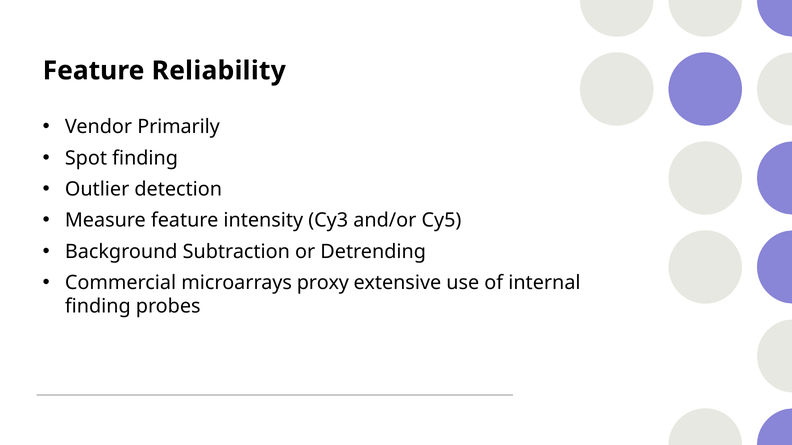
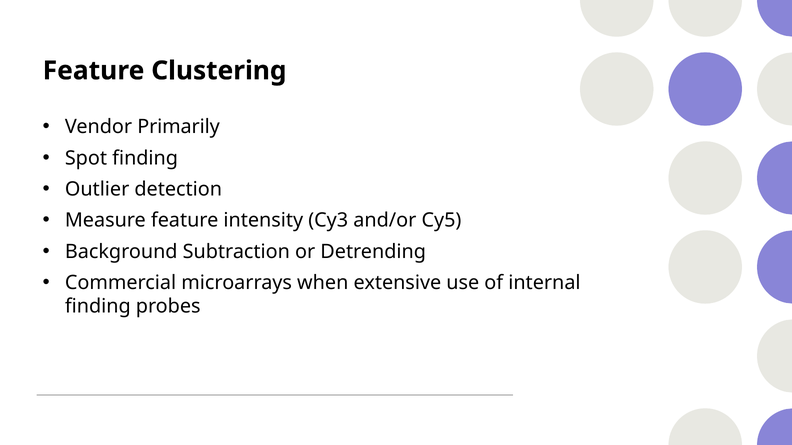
Reliability: Reliability -> Clustering (219, 71)
proxy: proxy -> when (323, 283)
